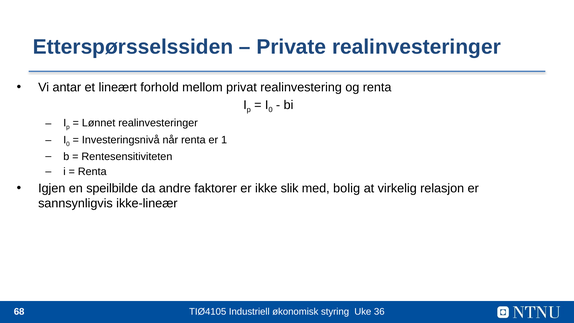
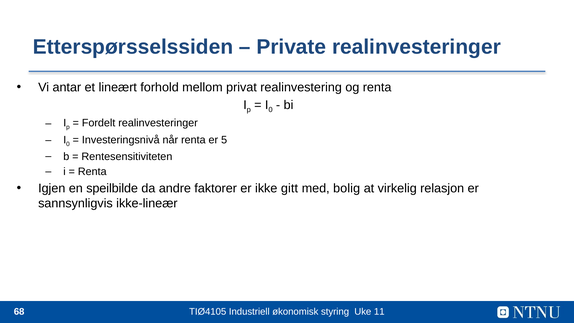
Lønnet: Lønnet -> Fordelt (99, 123)
1: 1 -> 5 (224, 140)
slik: slik -> gitt (289, 188)
36: 36 -> 11 (379, 312)
